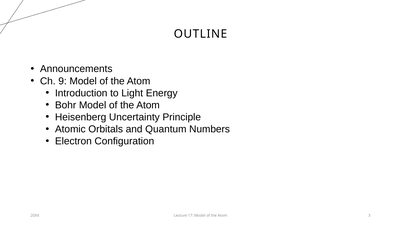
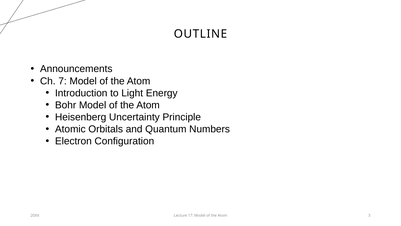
9: 9 -> 7 (63, 81)
